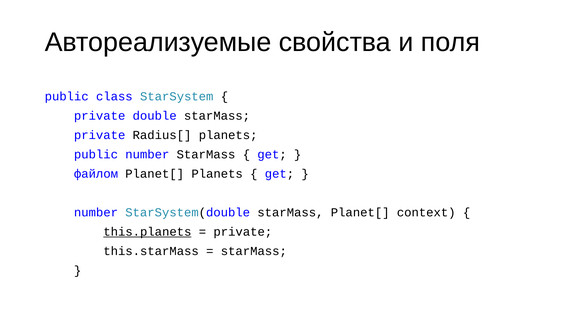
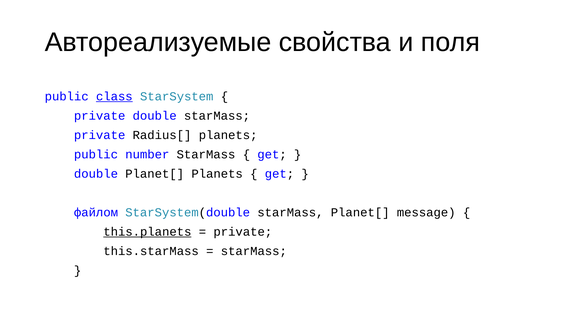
class underline: none -> present (114, 96)
файлом: файлом -> double (96, 174)
number: number -> файлом (96, 212)
context: context -> message (426, 212)
